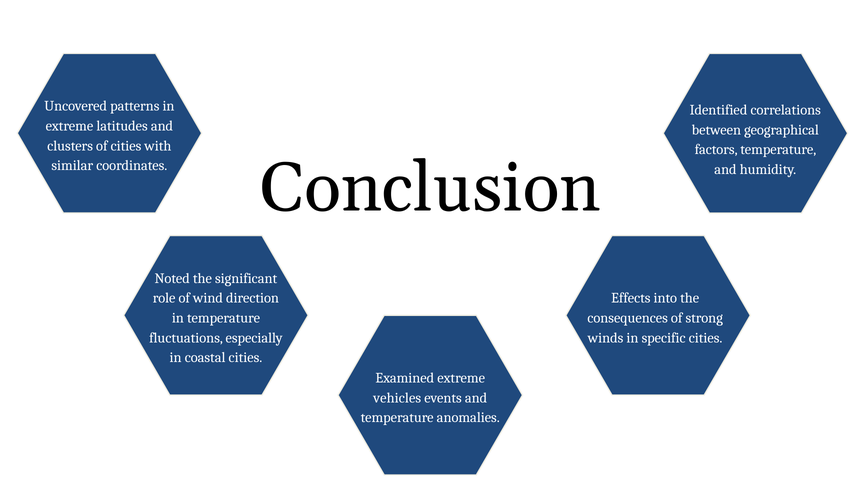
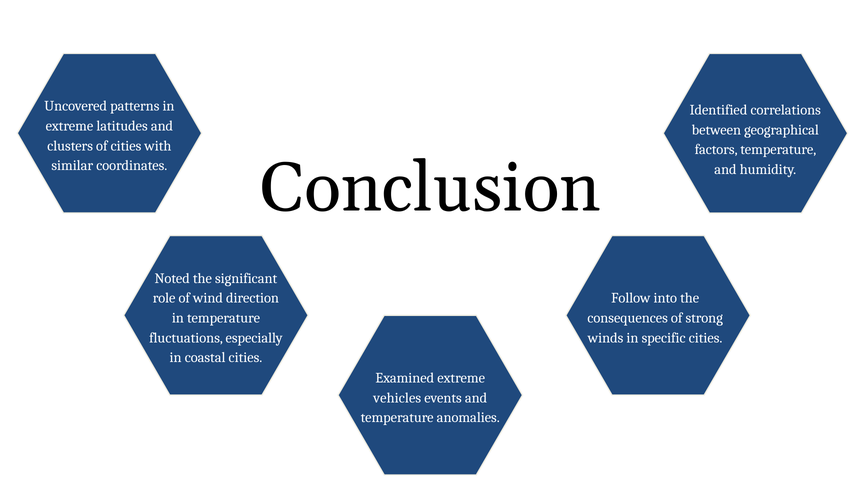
Effects: Effects -> Follow (631, 298)
